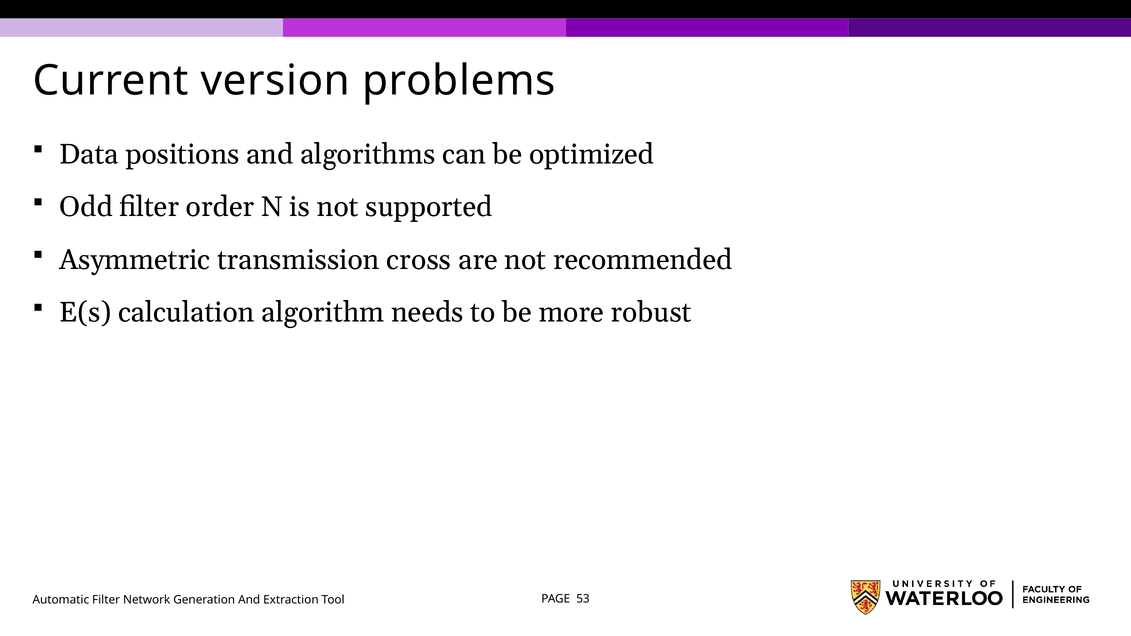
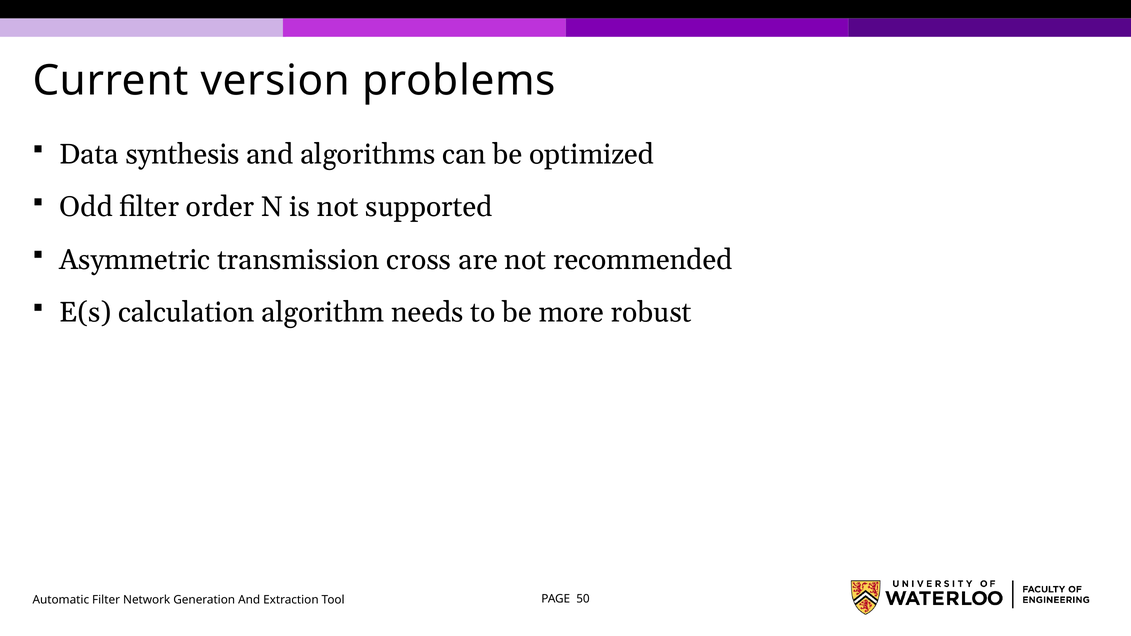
positions: positions -> synthesis (183, 154)
53: 53 -> 50 (583, 599)
